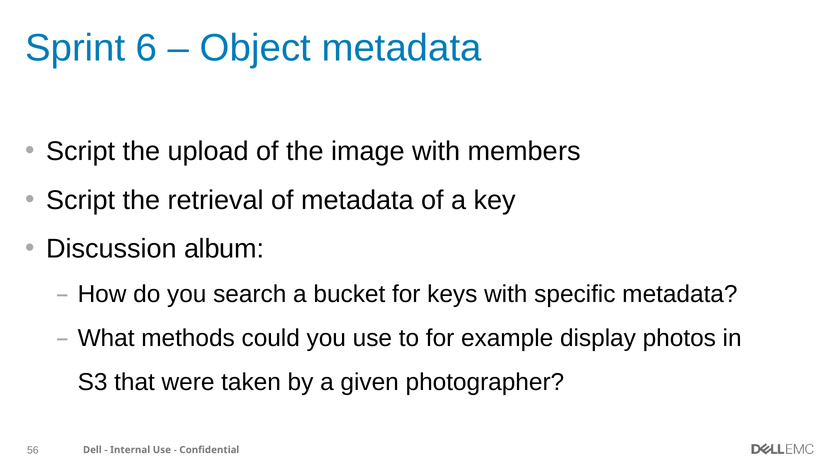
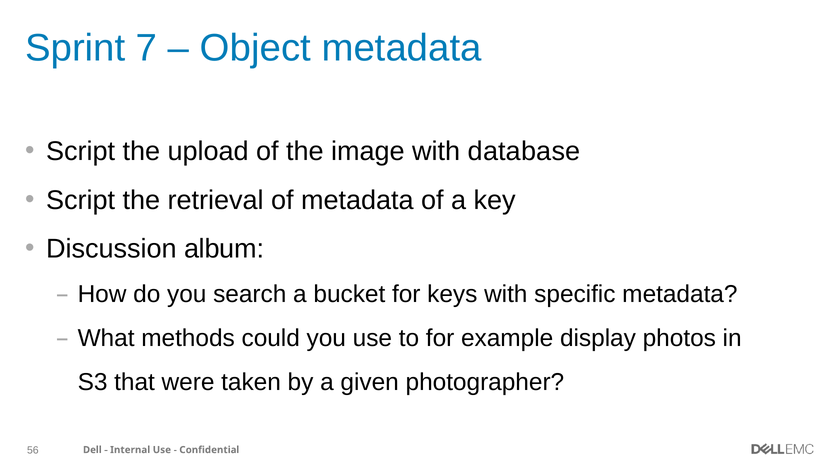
6: 6 -> 7 (147, 48)
members: members -> database (524, 152)
